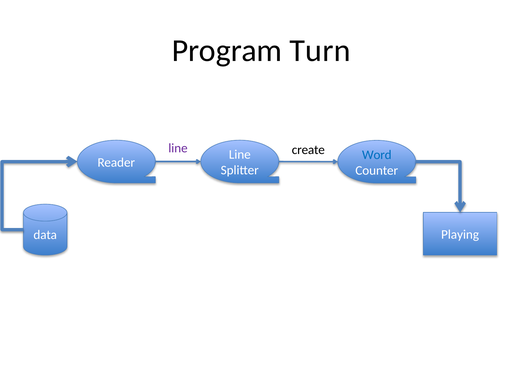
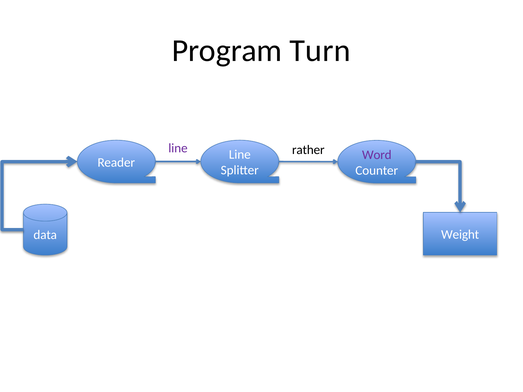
create: create -> rather (308, 150)
Word colour: blue -> purple (377, 155)
Playing: Playing -> Weight (460, 235)
